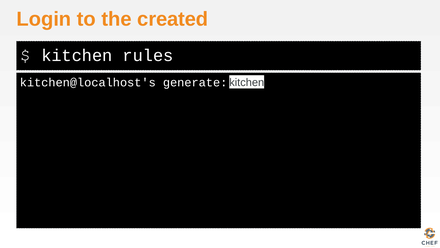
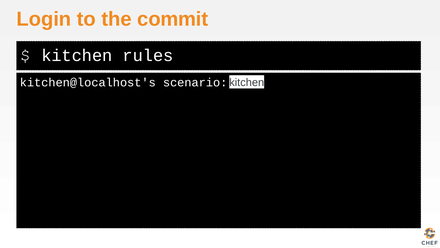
created: created -> commit (173, 19)
generate: generate -> scenario (195, 82)
